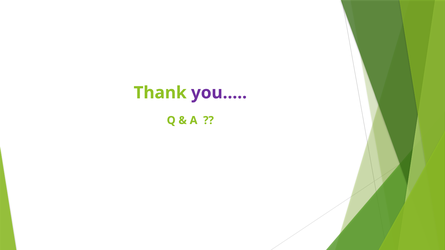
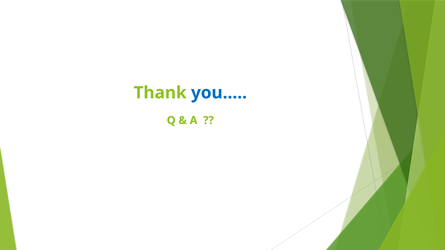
you… colour: purple -> blue (219, 93)
